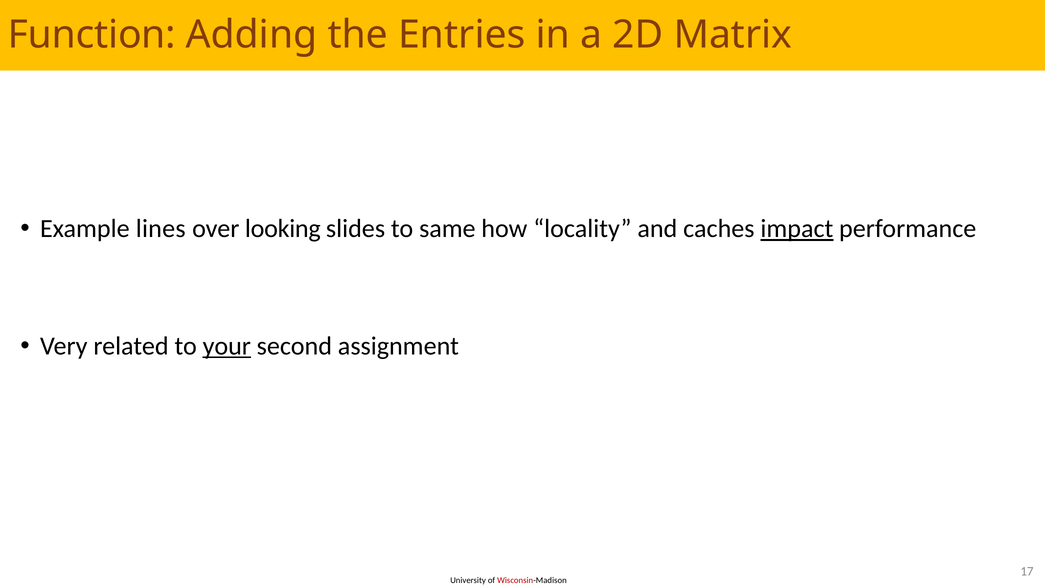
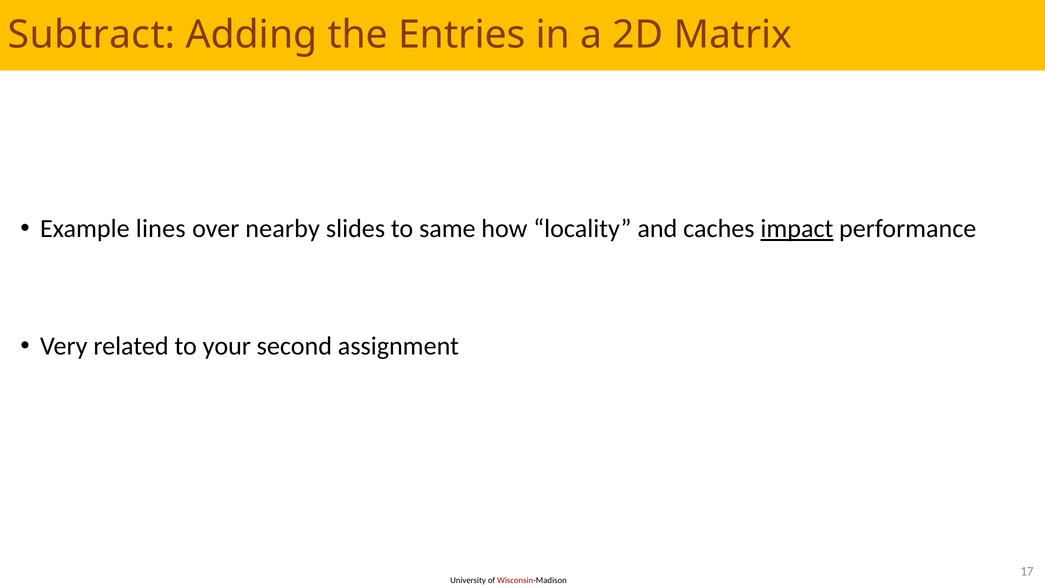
Function: Function -> Subtract (92, 35)
looking: looking -> nearby (283, 229)
your underline: present -> none (227, 346)
